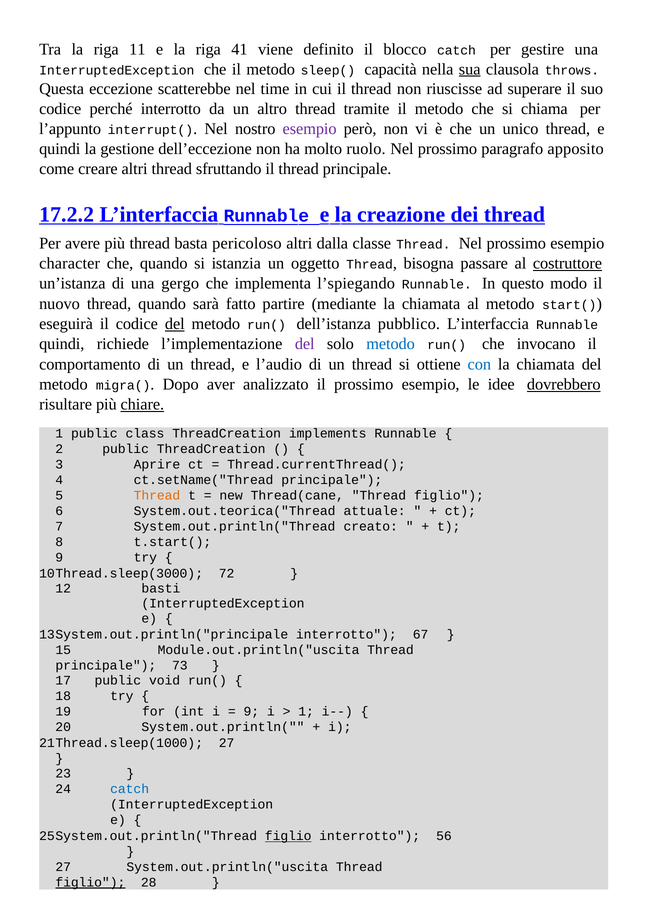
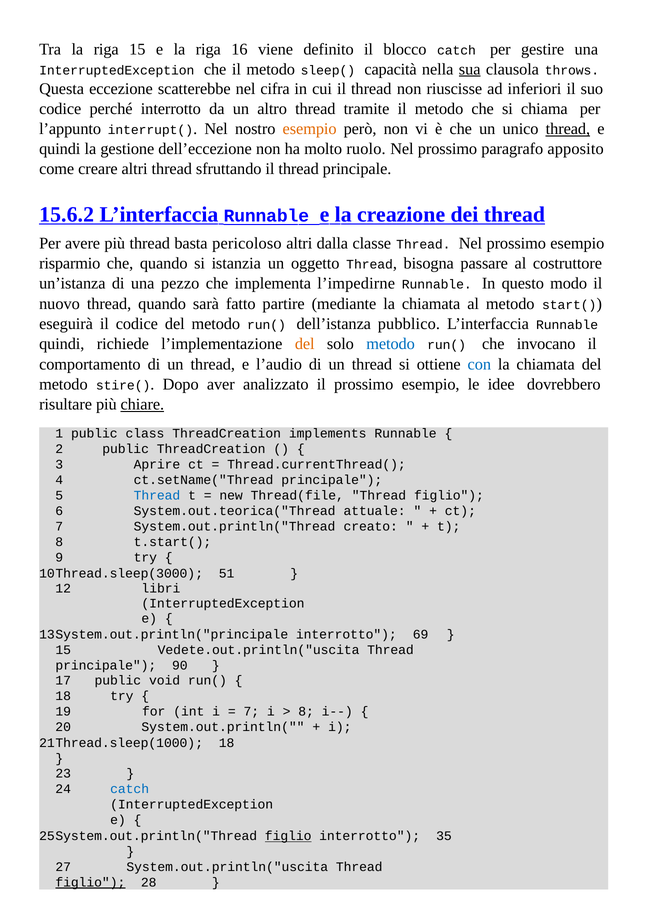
riga 11: 11 -> 15 (137, 49)
41: 41 -> 16 (239, 49)
time: time -> cifra (275, 89)
superare: superare -> inferiori (534, 89)
esempio colour: purple -> orange (310, 129)
thread underline: none -> present (568, 129)
17.2.2: 17.2.2 -> 15.6.2 (67, 214)
character: character -> risparmio (70, 263)
costruttore underline: present -> none (567, 263)
gergo: gergo -> pezzo (180, 283)
l’spiegando: l’spiegando -> l’impedirne (356, 283)
del underline: present -> none (175, 324)
del colour: purple -> orange (305, 344)
migra(: migra( -> stire( (123, 385)
dovrebbero underline: present -> none (564, 384)
Thread colour: orange -> blue (157, 495)
Thread(cane: Thread(cane -> Thread(file (297, 495)
72: 72 -> 51 (227, 573)
basti: basti -> libri (161, 588)
67: 67 -> 69 (421, 634)
Module.out.println("uscita: Module.out.println("uscita -> Vedete.out.println("uscita (259, 650)
73: 73 -> 90 (180, 665)
9: 9 -> 7 (251, 711)
1: 1 -> 8 (306, 711)
27: 27 -> 18 (227, 743)
56: 56 -> 35 (444, 836)
